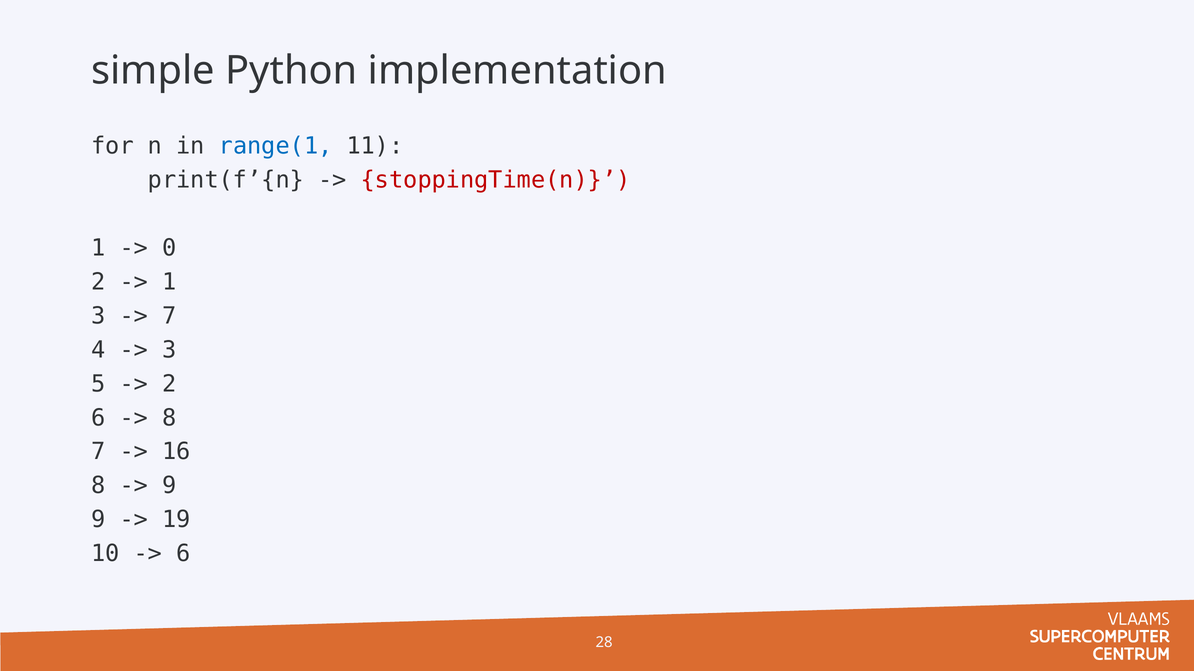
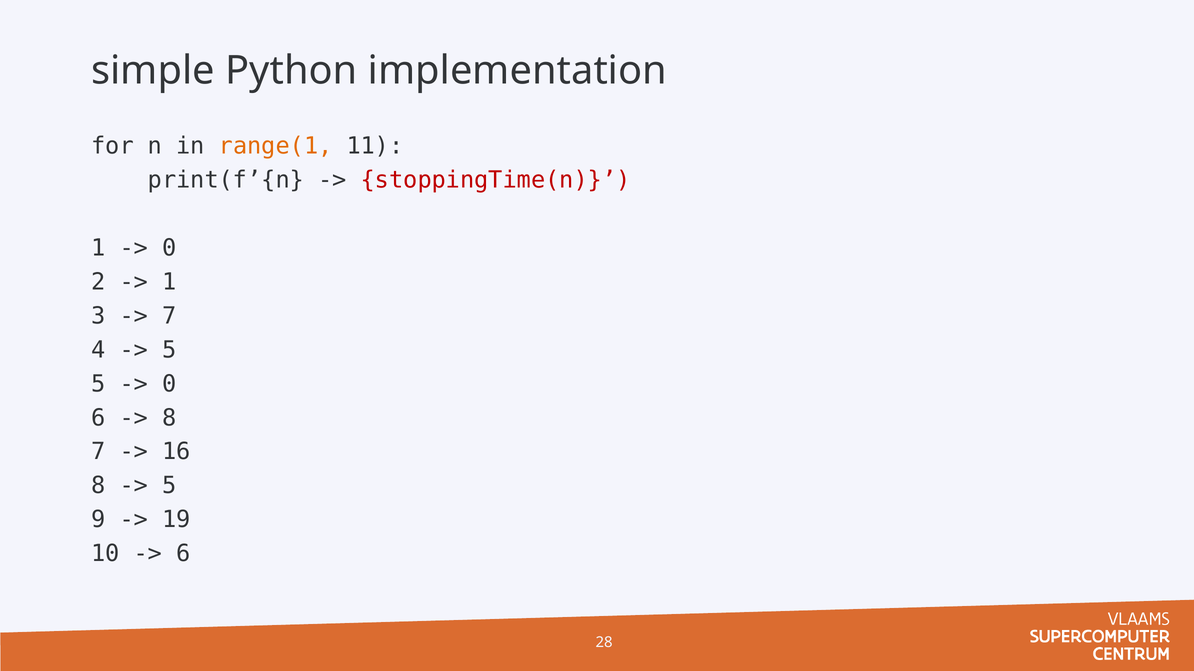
range(1 colour: blue -> orange (276, 146)
3: 3 -> 5 (169, 350)
2: 2 -> 0 (169, 384)
9: 9 -> 5 (169, 486)
